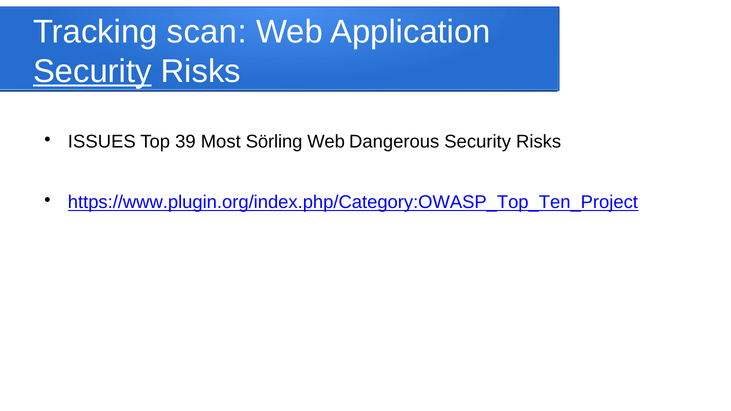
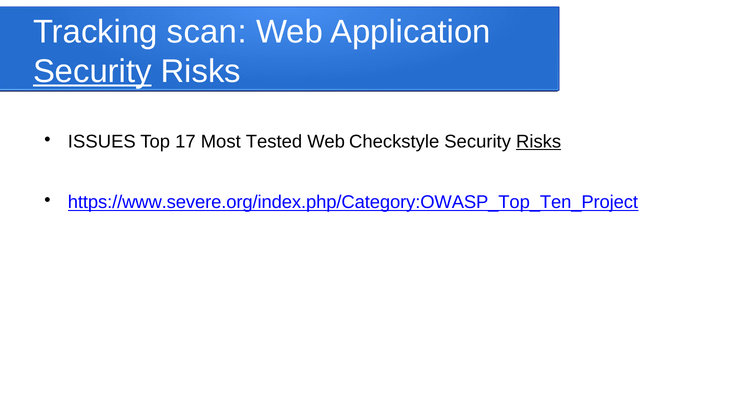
39: 39 -> 17 (185, 142)
Sörling: Sörling -> Tested (274, 142)
Dangerous: Dangerous -> Checkstyle (394, 142)
Risks underline: none -> present (539, 142)
https://www.plugin.org/index.php/Category:OWASP_Top_Ten_Project: https://www.plugin.org/index.php/Category:OWASP_Top_Ten_Project -> https://www.severe.org/index.php/Category:OWASP_Top_Ten_Project (353, 202)
